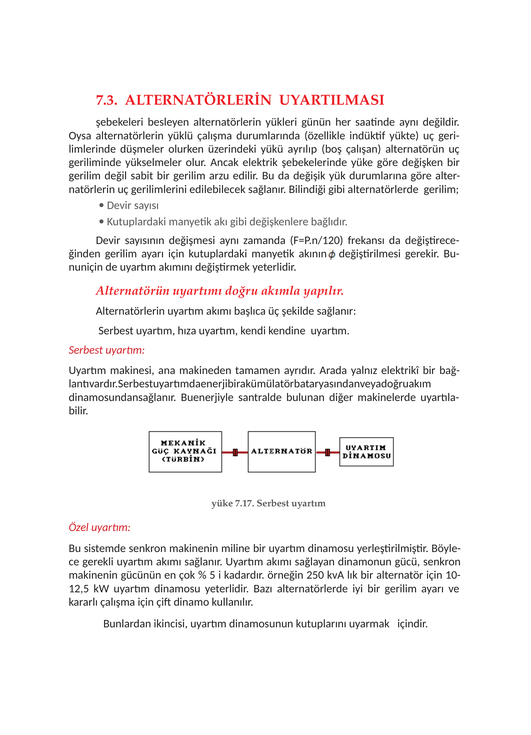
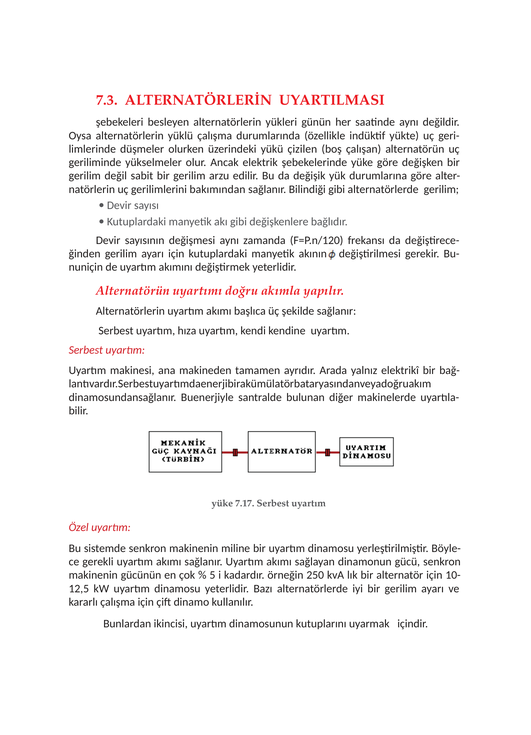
ayrılıp: ayrılıp -> çizilen (302, 149)
edilebilecek: edilebilecek -> bakımından (217, 189)
